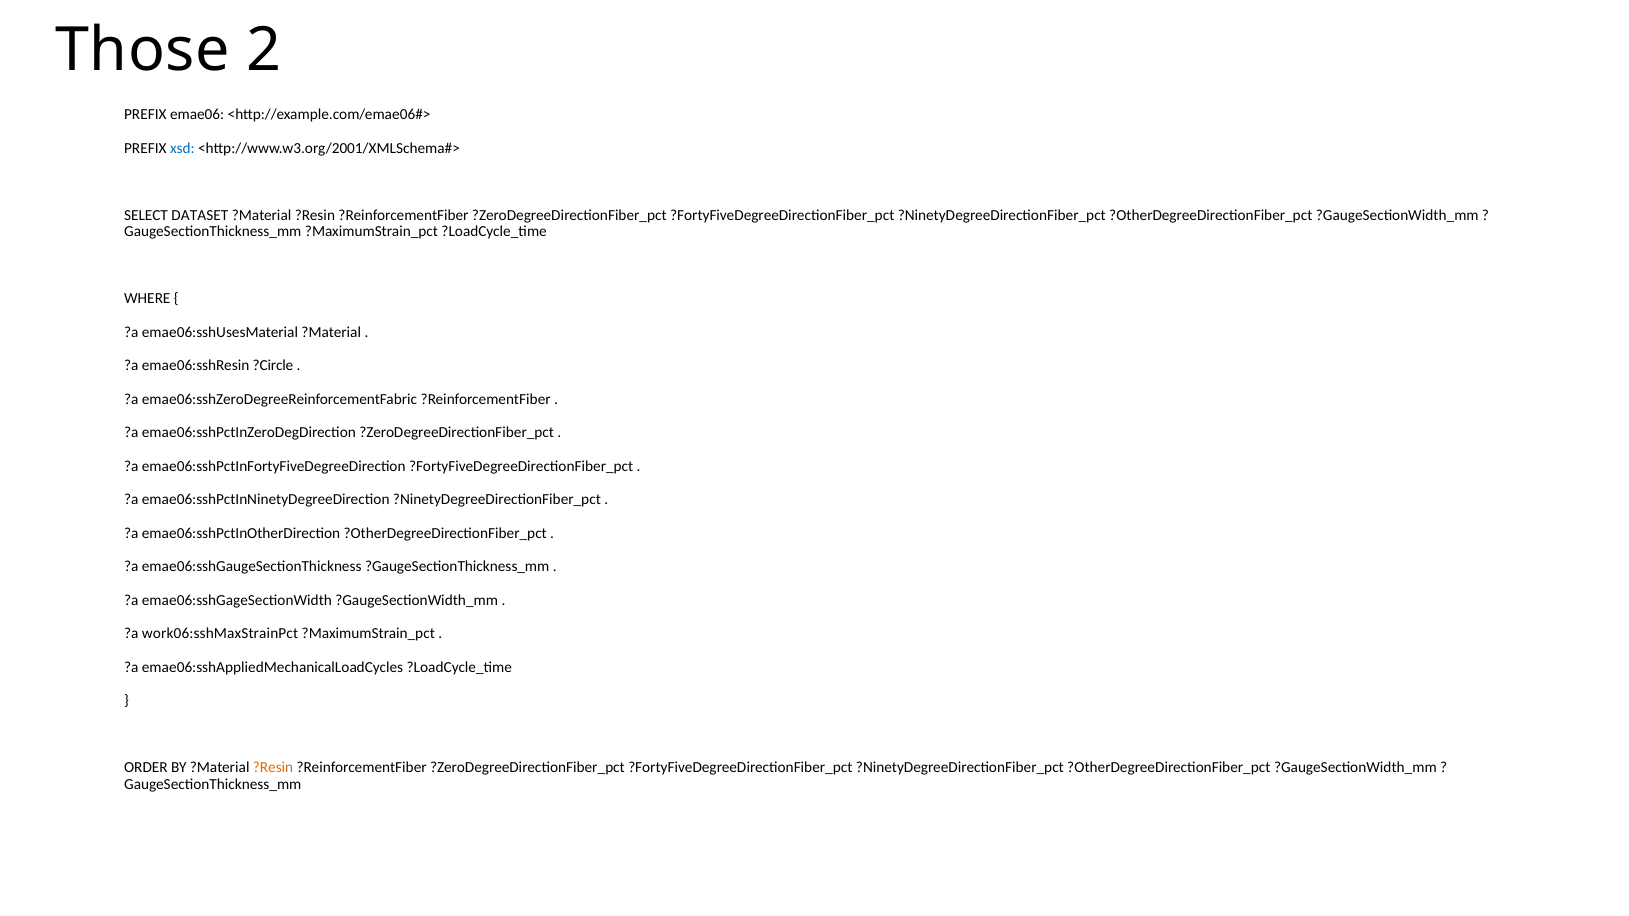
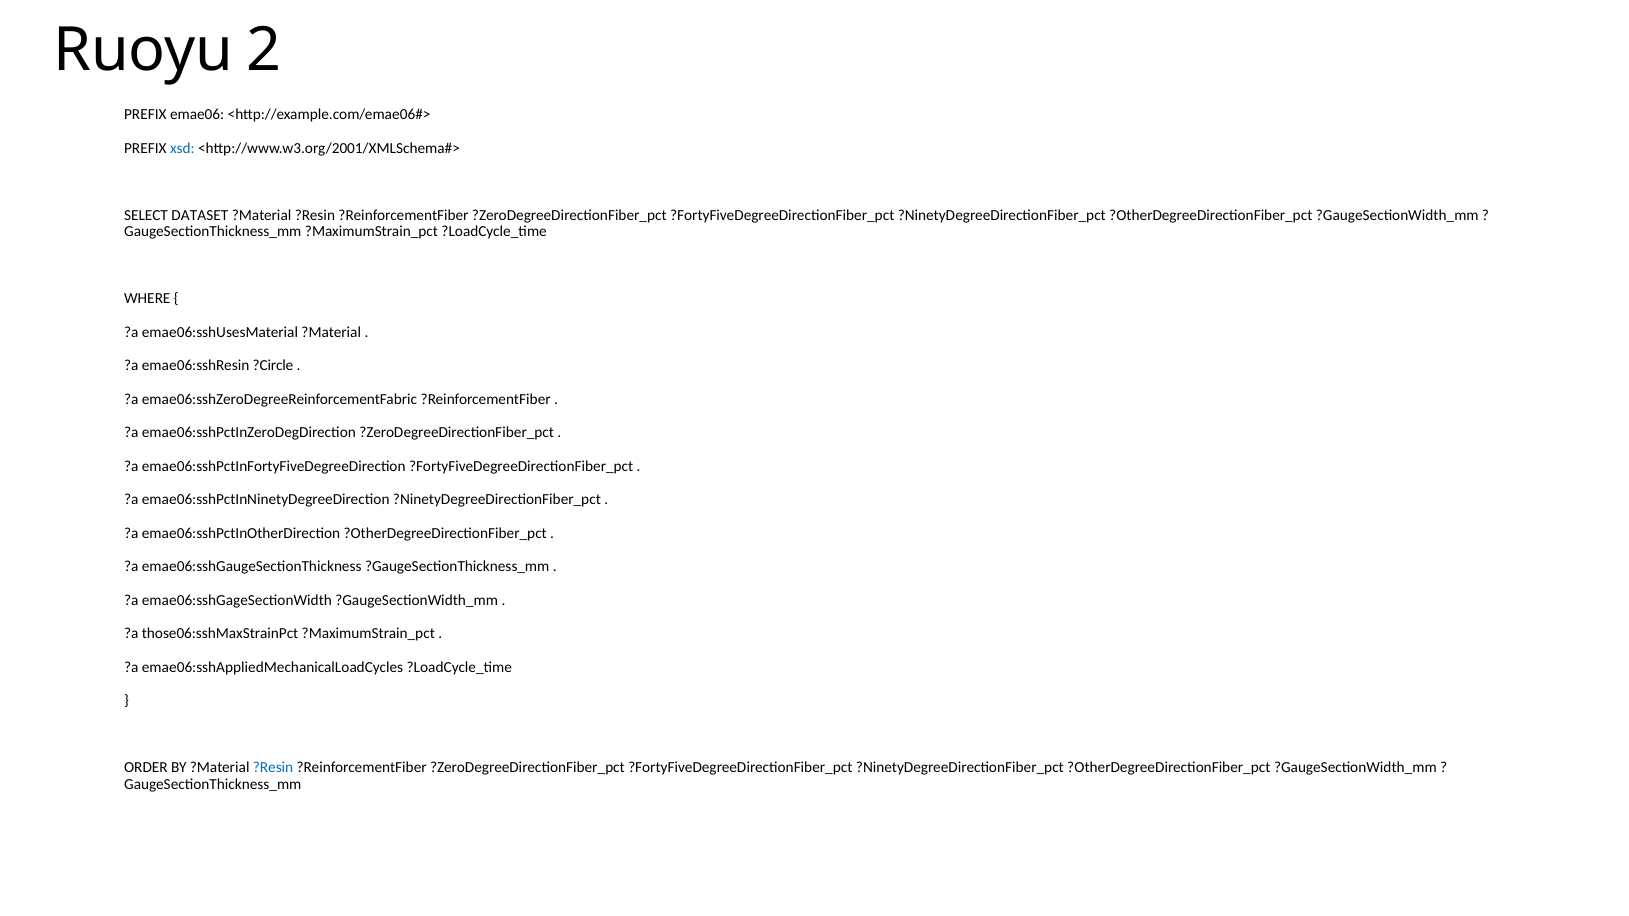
Those: Those -> Ruoyu (143, 51)
work06:sshMaxStrainPct: work06:sshMaxStrainPct -> those06:sshMaxStrainPct (220, 634)
?Resin colour: orange -> blue (273, 768)
